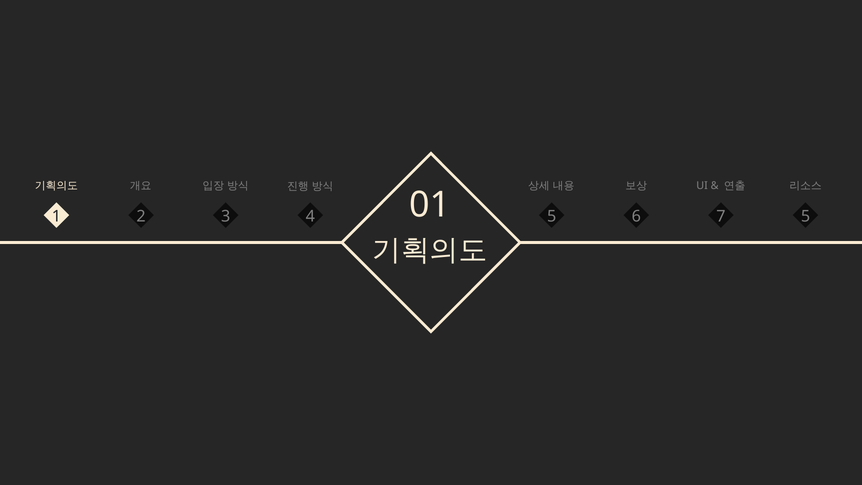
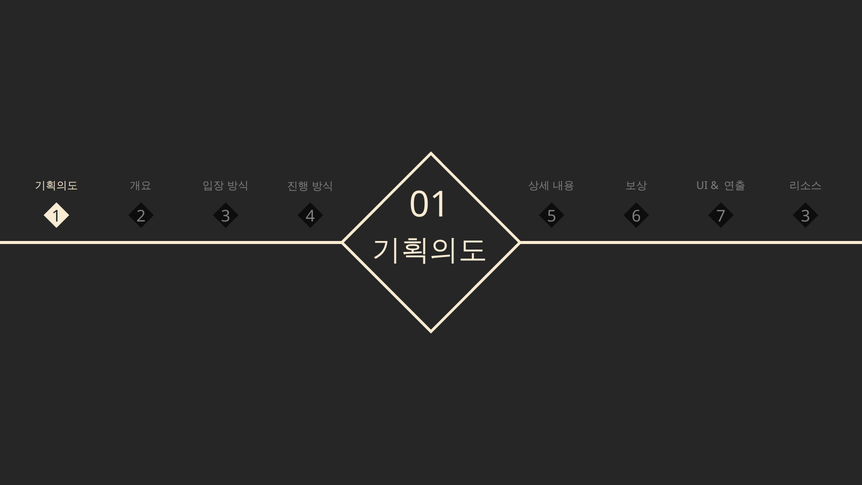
4 5: 5 -> 3 (806, 216)
